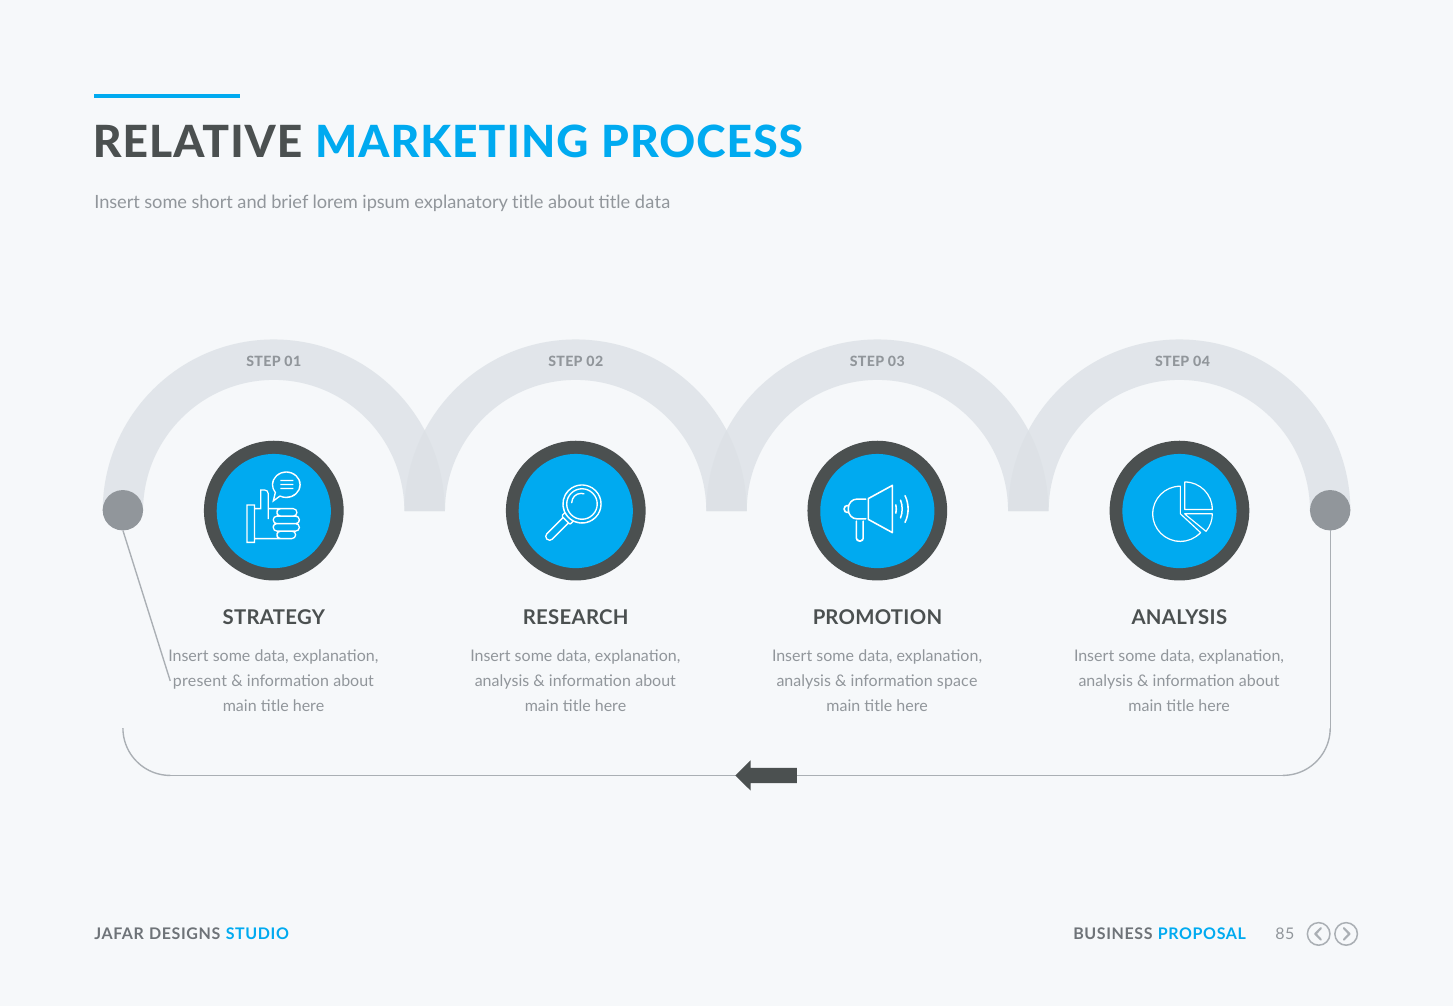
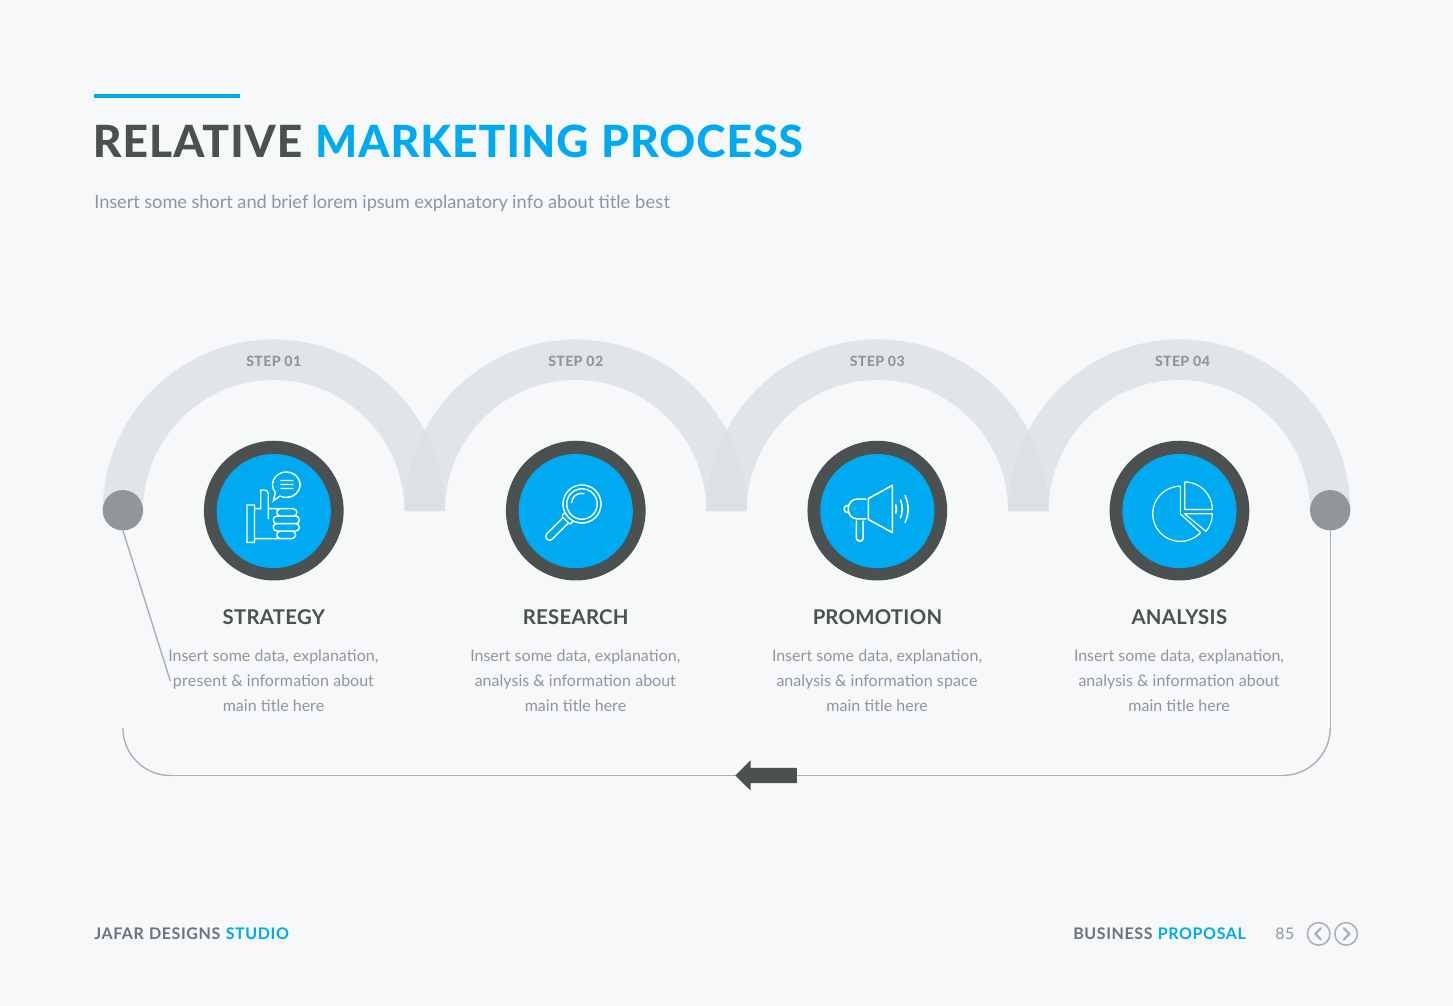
explanatory title: title -> info (528, 202)
title data: data -> best (653, 202)
